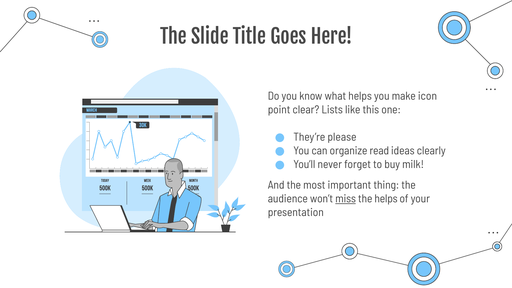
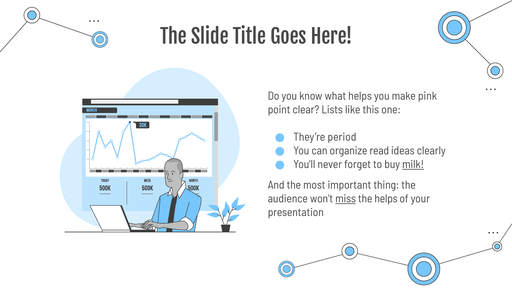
icon: icon -> pink (427, 96)
please: please -> period (342, 137)
milk underline: none -> present (413, 164)
